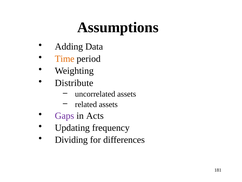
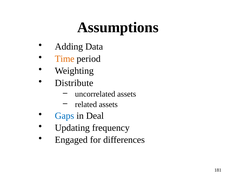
Gaps colour: purple -> blue (64, 115)
Acts: Acts -> Deal (95, 115)
Dividing: Dividing -> Engaged (71, 139)
